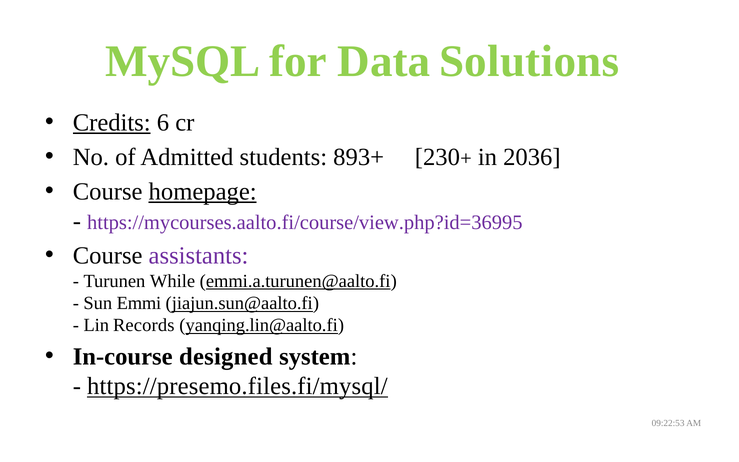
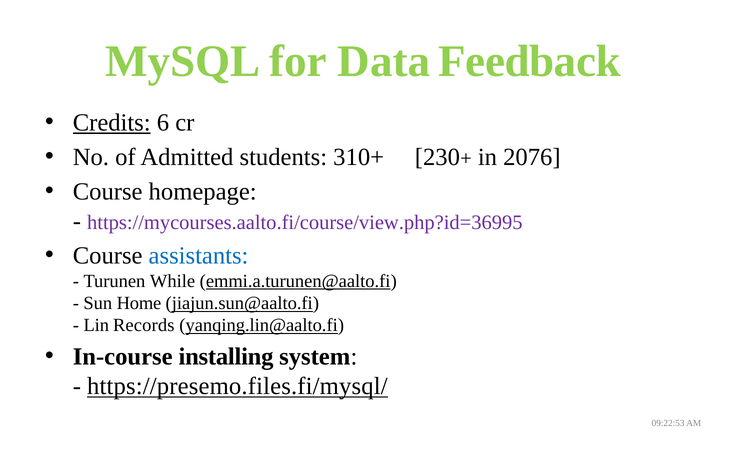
Solutions: Solutions -> Feedback (530, 61)
893+: 893+ -> 310+ (359, 157)
2036: 2036 -> 2076 (532, 157)
homepage underline: present -> none (203, 191)
assistants colour: purple -> blue (199, 255)
Emmi: Emmi -> Home (139, 303)
designed: designed -> installing (226, 356)
